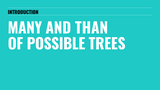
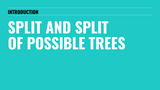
MANY: MANY -> SPLIT (25, 28)
AND THAN: THAN -> SPLIT (92, 28)
